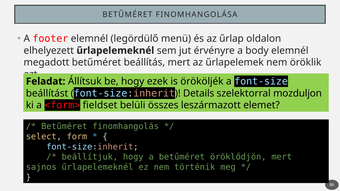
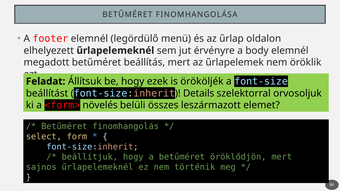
mozduljon: mozduljon -> orvosoljuk (297, 93)
fieldset: fieldset -> növelés (100, 105)
